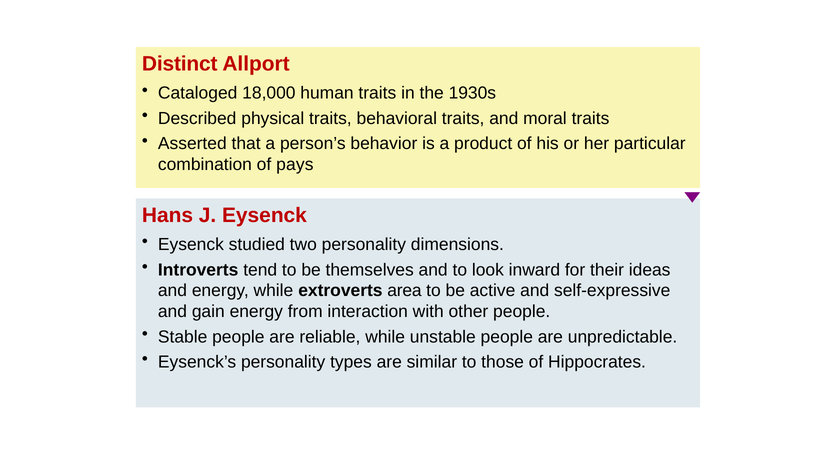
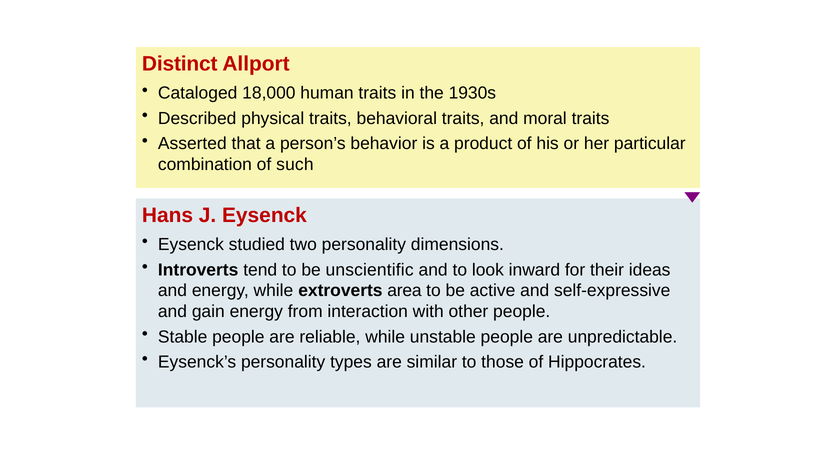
pays: pays -> such (295, 165)
themselves: themselves -> unscientific (370, 270)
